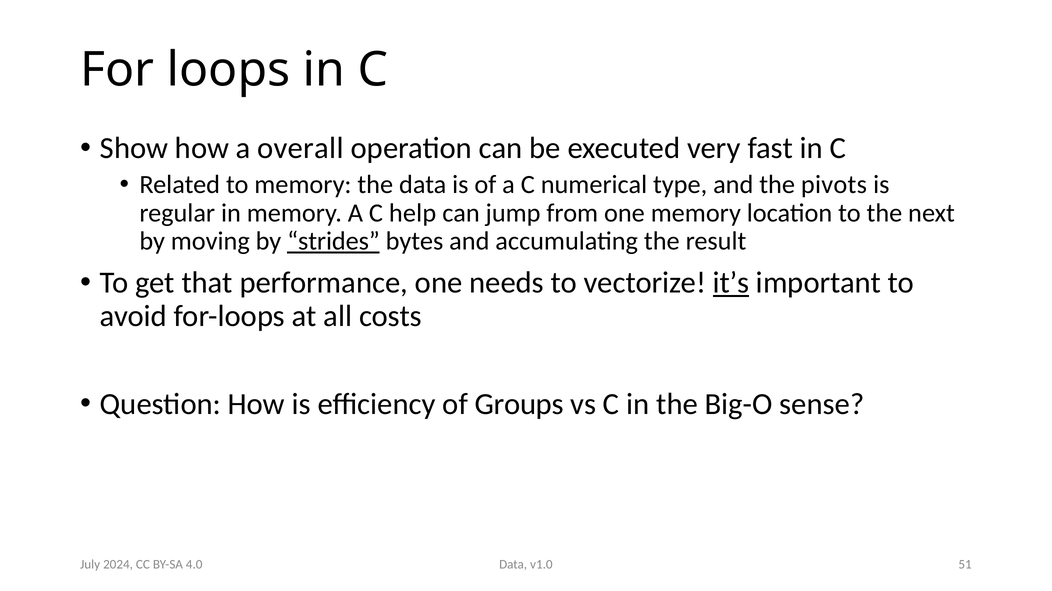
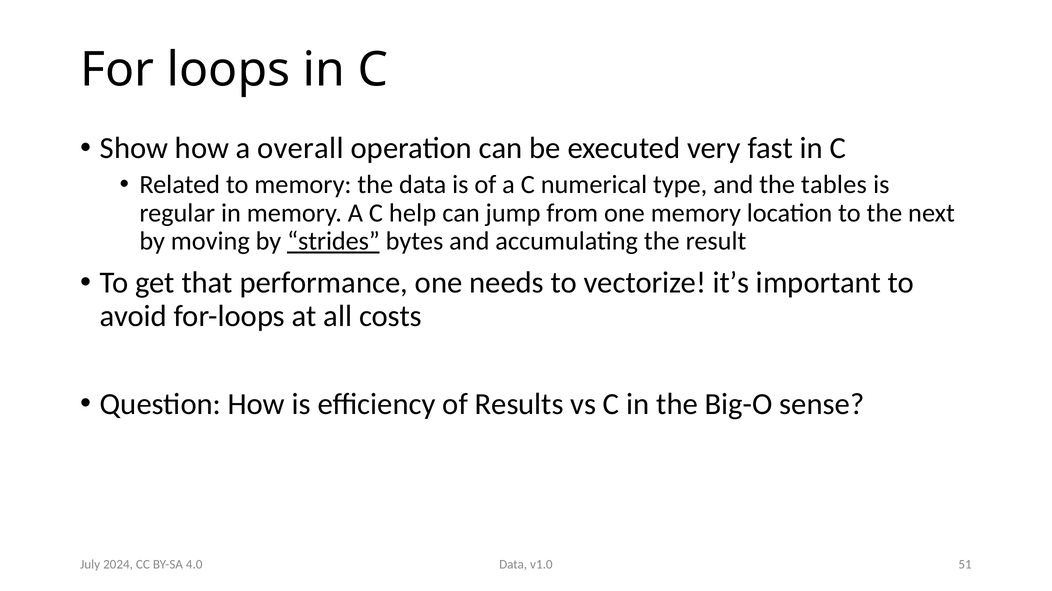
pivots: pivots -> tables (834, 185)
it’s underline: present -> none (731, 283)
Groups: Groups -> Results (519, 405)
